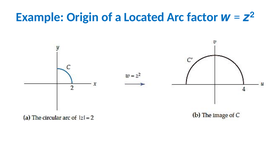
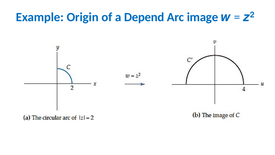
Located: Located -> Depend (144, 17)
factor: factor -> image (203, 17)
